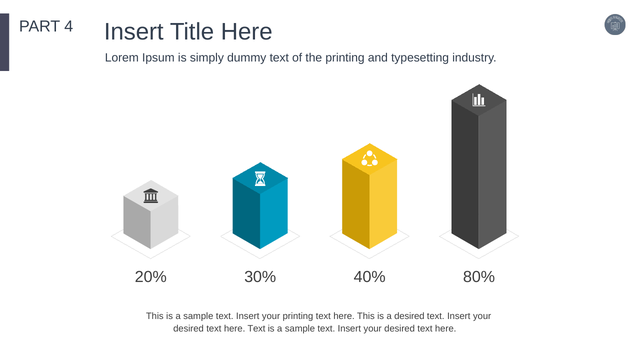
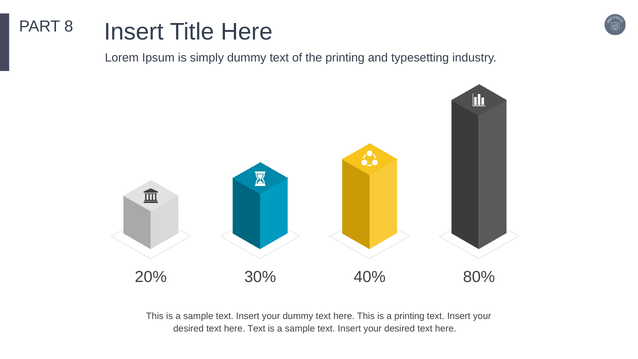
4: 4 -> 8 (69, 26)
your printing: printing -> dummy (298, 316)
a desired: desired -> printing (409, 316)
